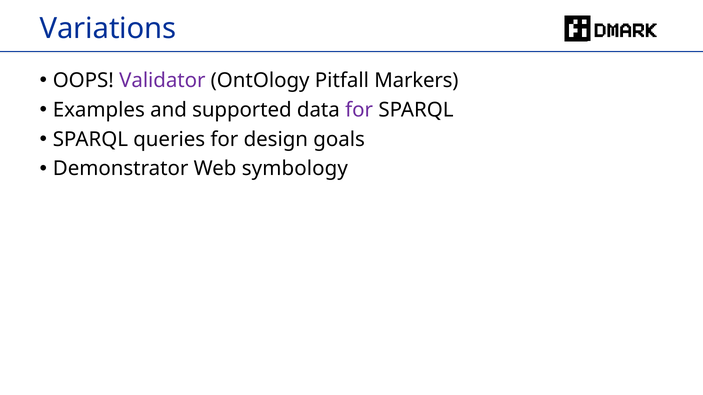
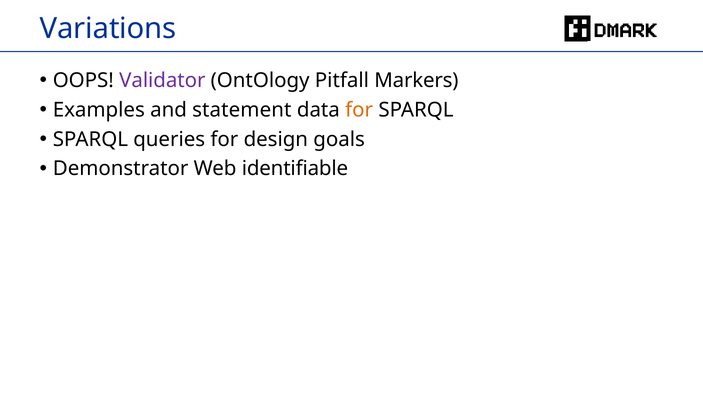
supported: supported -> statement (242, 110)
for colour: purple -> orange (359, 110)
symbology: symbology -> identifiable (295, 169)
